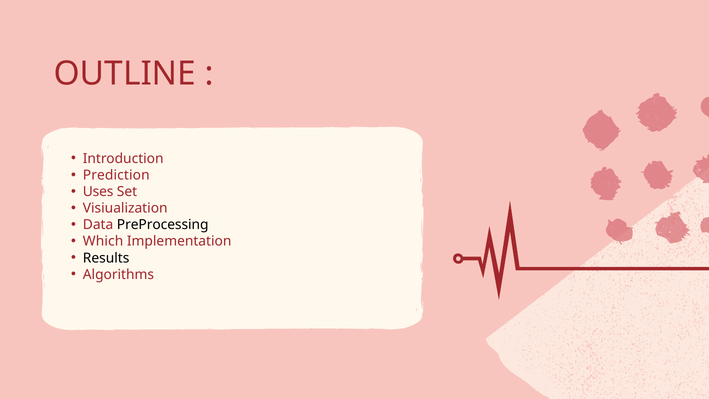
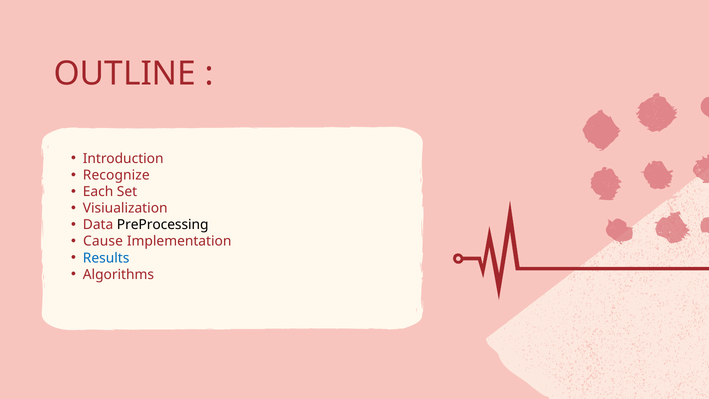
Prediction: Prediction -> Recognize (116, 175)
Uses: Uses -> Each (98, 192)
Which: Which -> Cause (103, 241)
Results colour: black -> blue (106, 258)
